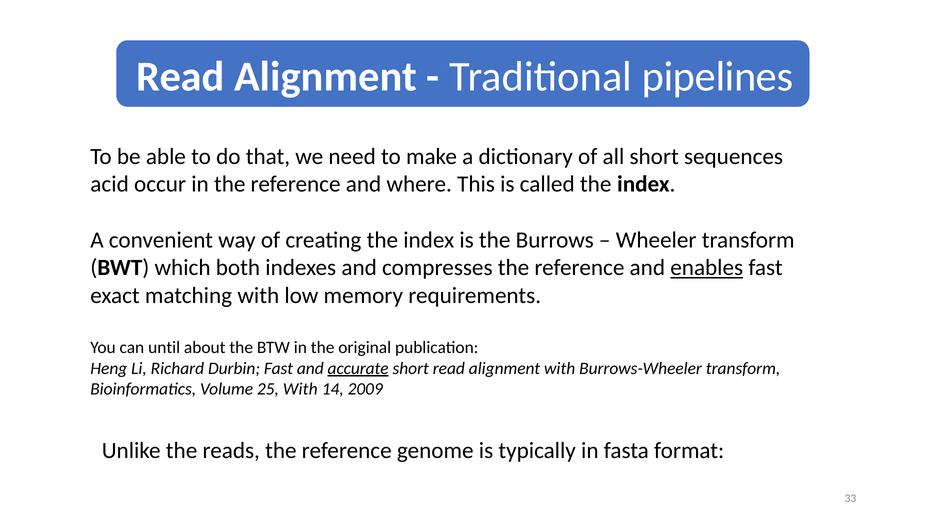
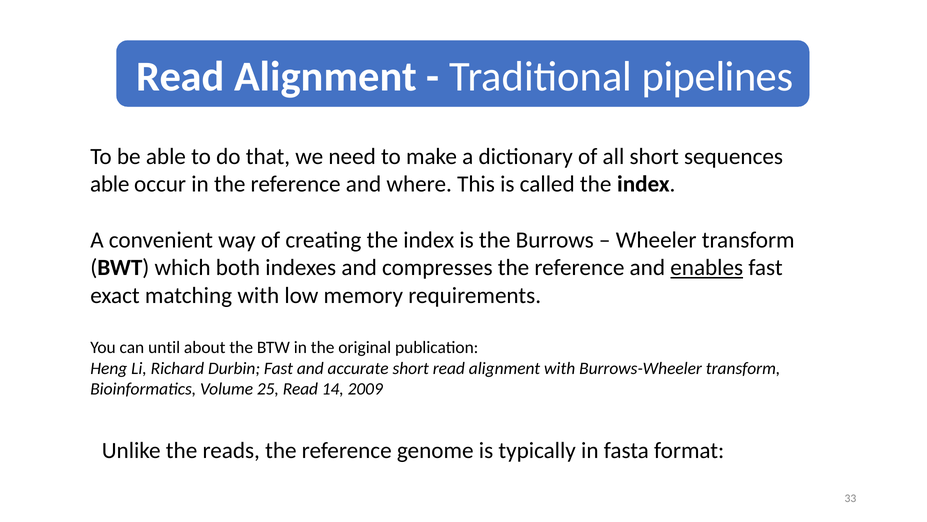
acid: acid -> able (110, 184)
accurate underline: present -> none (358, 368)
25 With: With -> Read (300, 389)
